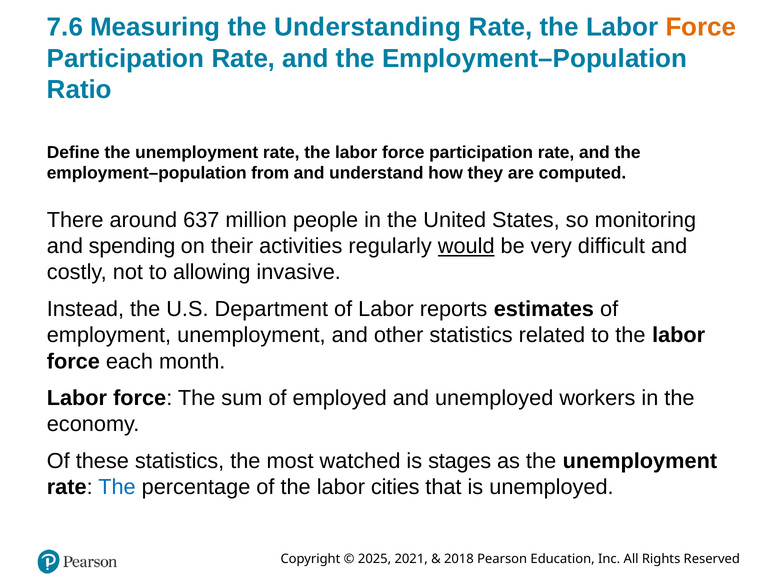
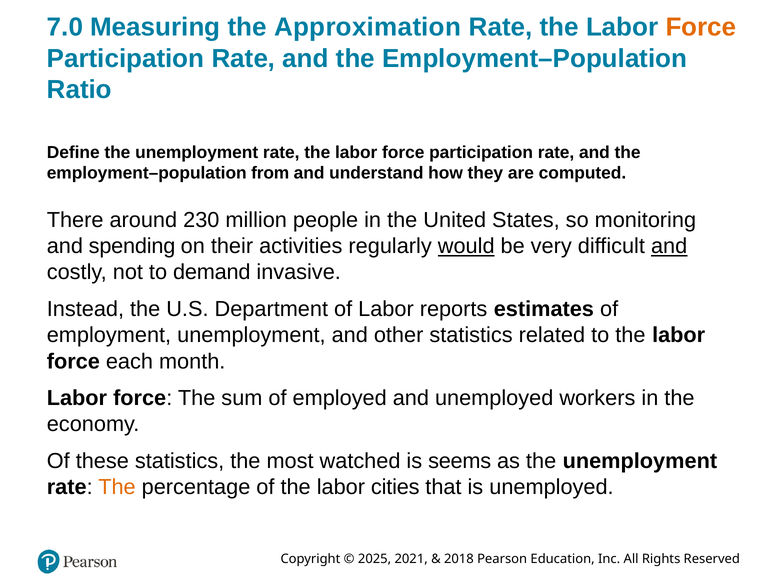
7.6: 7.6 -> 7.0 (65, 27)
Understanding: Understanding -> Approximation (368, 27)
637: 637 -> 230 (201, 220)
and underline: none -> present (669, 246)
allowing: allowing -> demand (212, 272)
stages: stages -> seems (460, 461)
The colour: blue -> orange (117, 487)
